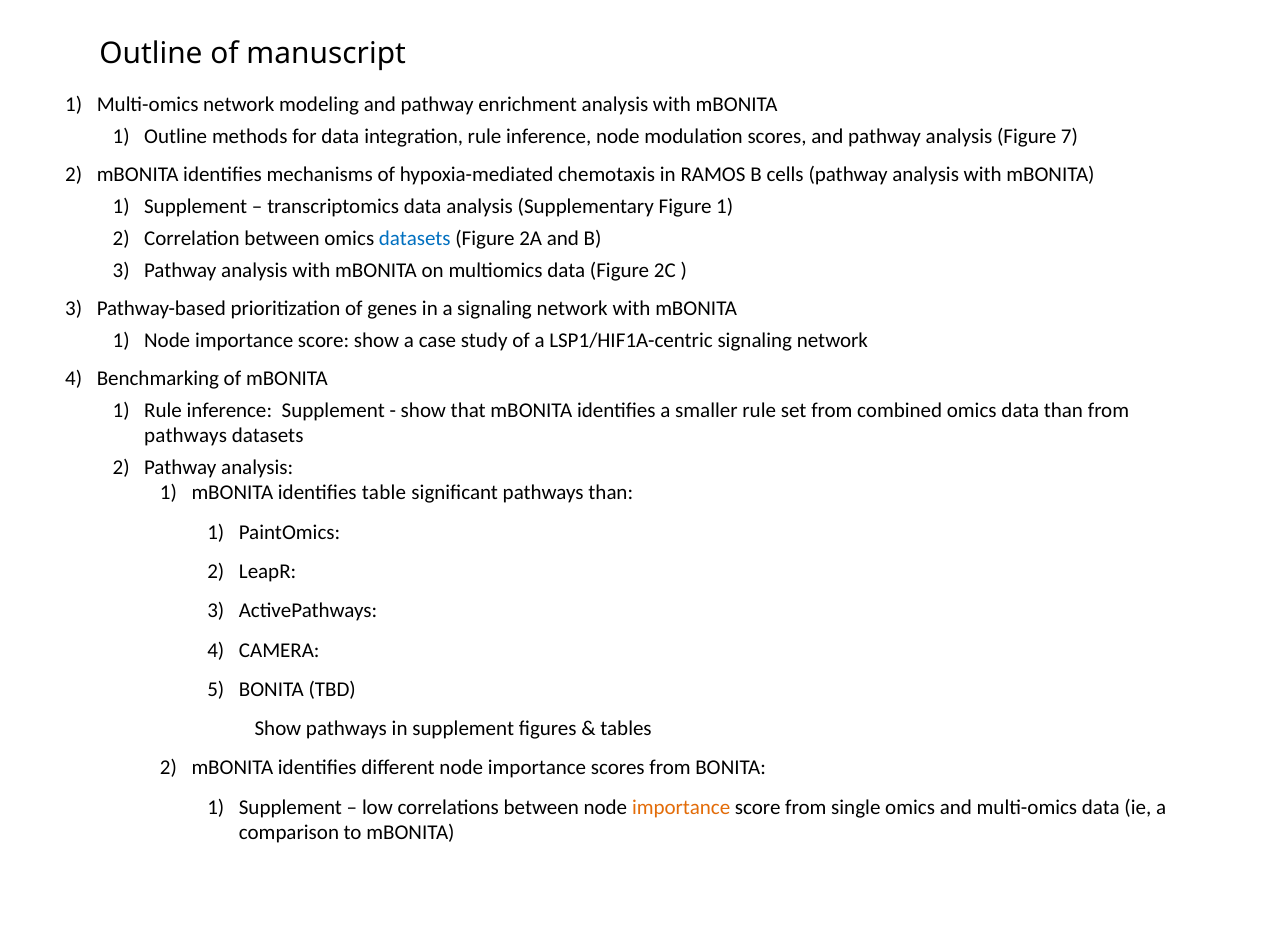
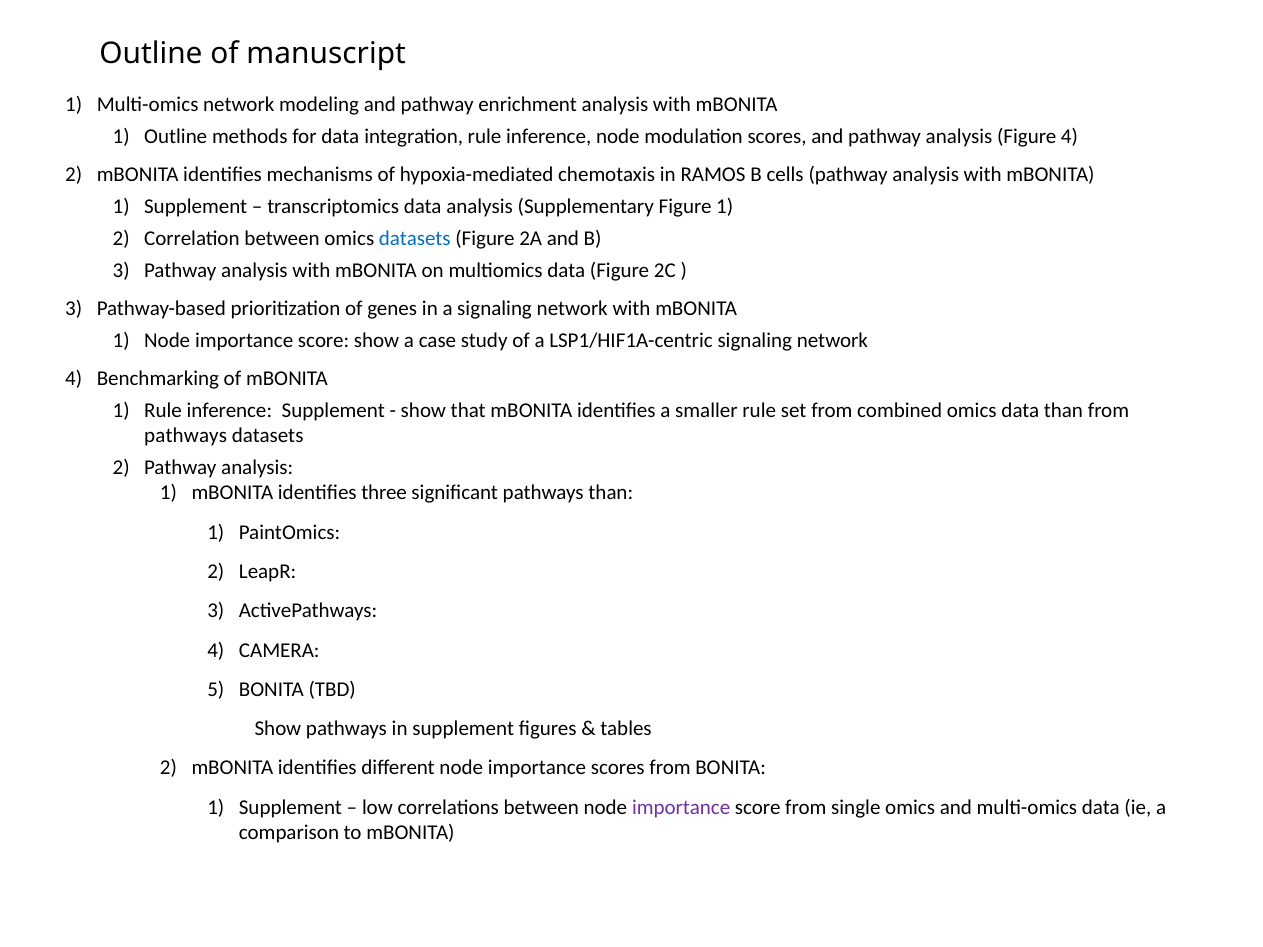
Figure 7: 7 -> 4 (1070, 136)
table: table -> three (384, 493)
importance colour: orange -> purple (681, 807)
